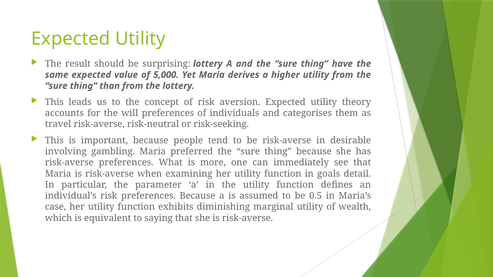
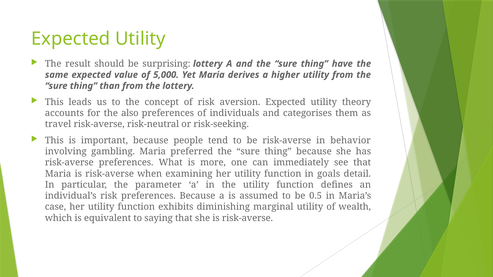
will: will -> also (130, 113)
desirable: desirable -> behavior (351, 141)
